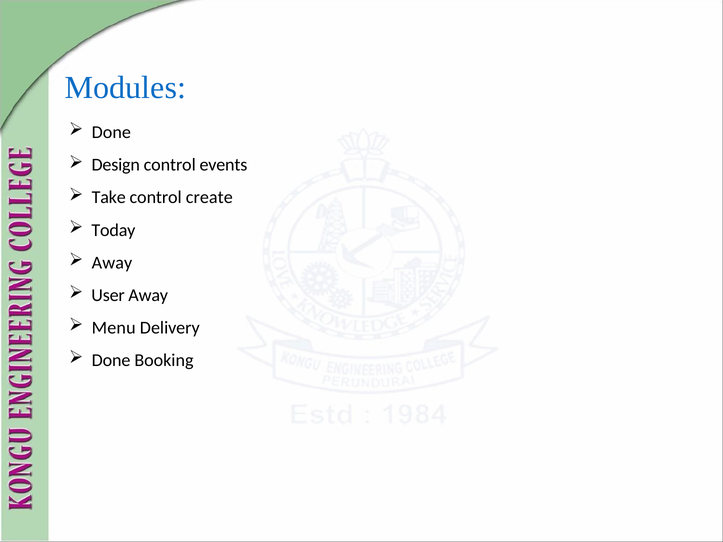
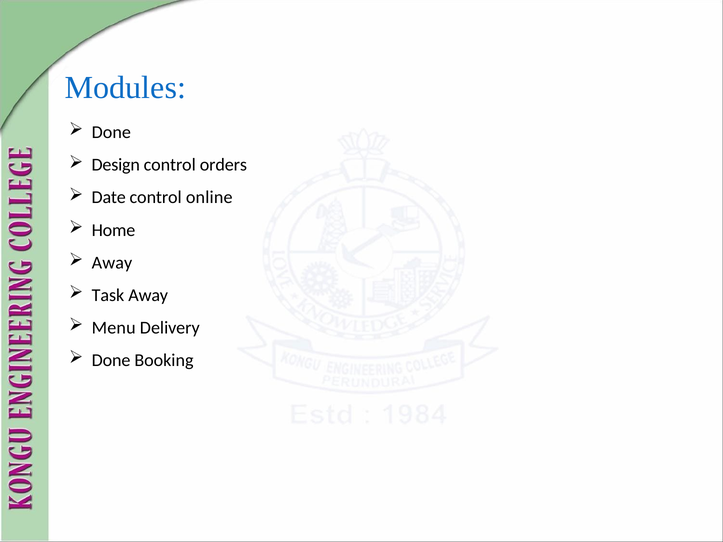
events: events -> orders (223, 165)
Take: Take -> Date (109, 198)
create: create -> online (209, 198)
Today: Today -> Home (113, 230)
User: User -> Task (108, 295)
